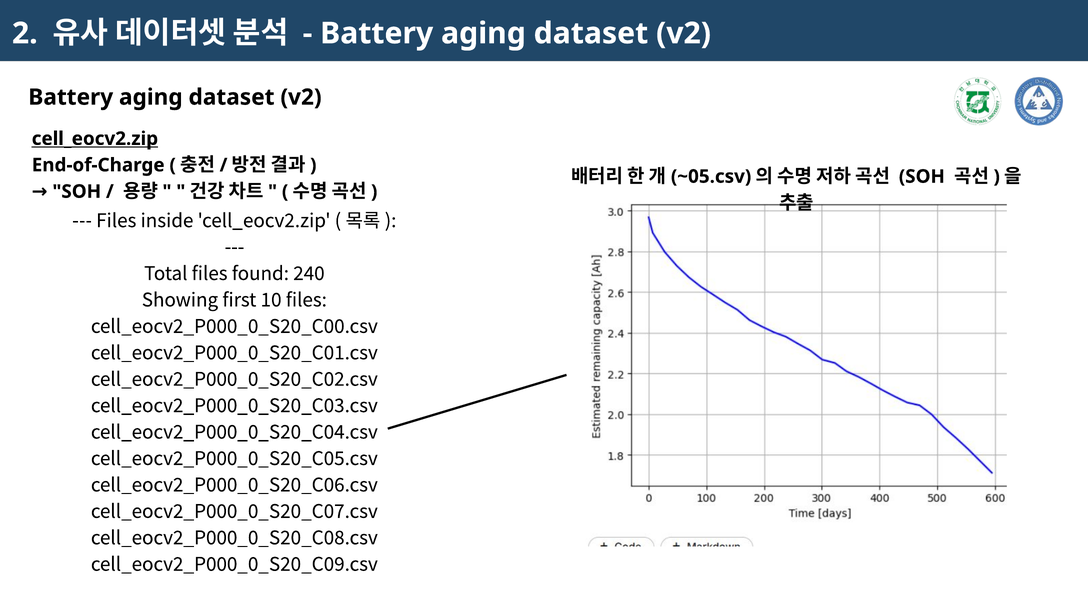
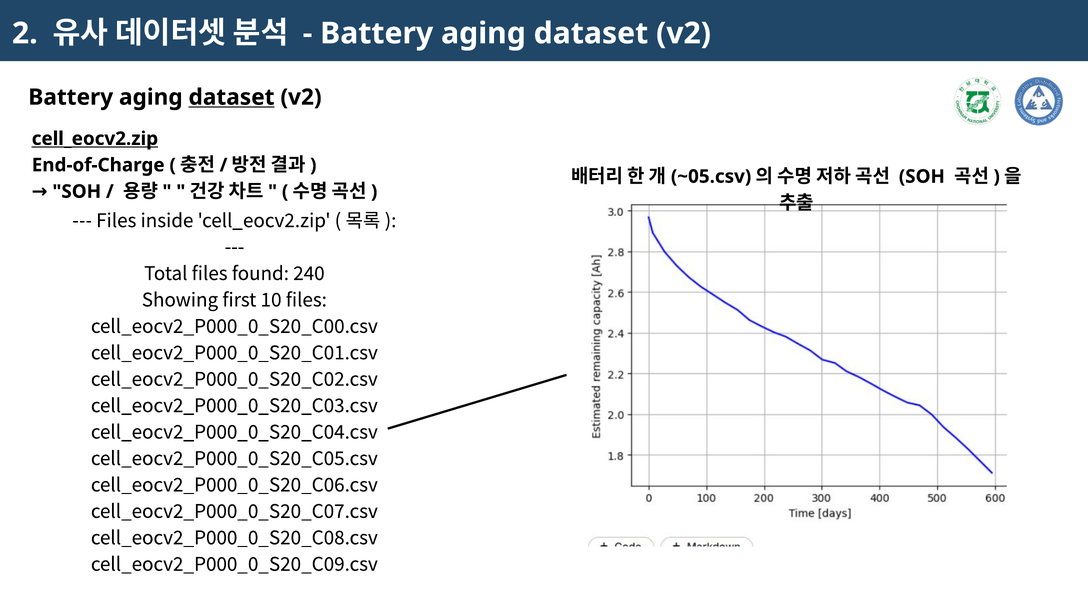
dataset underline: none -> present (232, 97)
